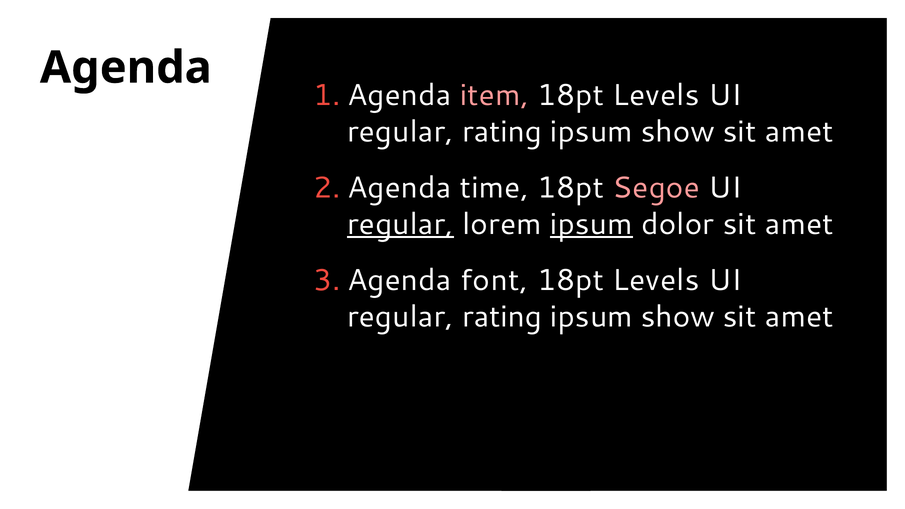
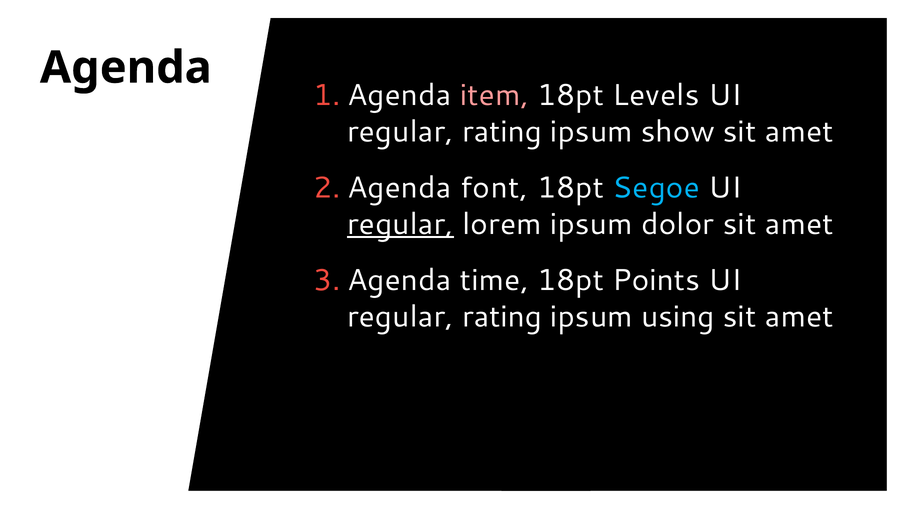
time: time -> font (494, 188)
Segoe colour: pink -> light blue (656, 188)
ipsum underline: present -> none (591, 224)
font: font -> time (494, 280)
Levels: Levels -> Points (656, 280)
show: show -> using (678, 317)
